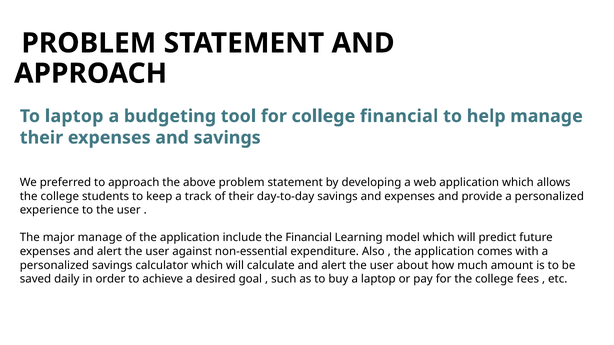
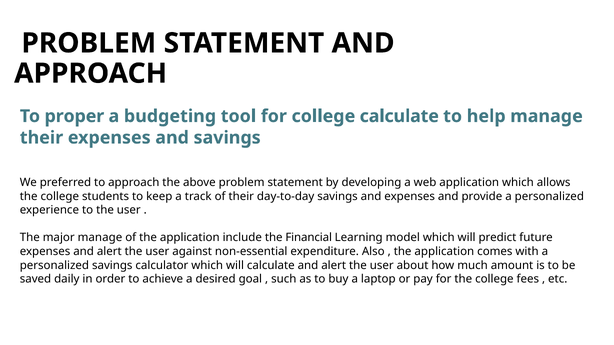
To laptop: laptop -> proper (74, 116)
college financial: financial -> calculate (399, 116)
